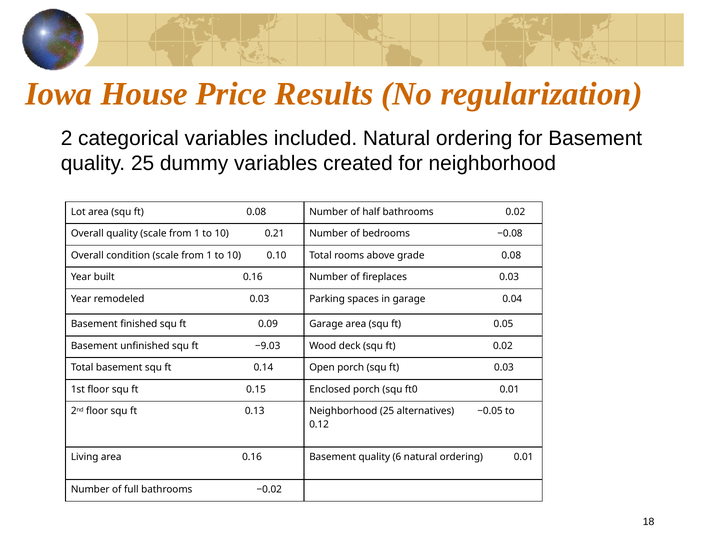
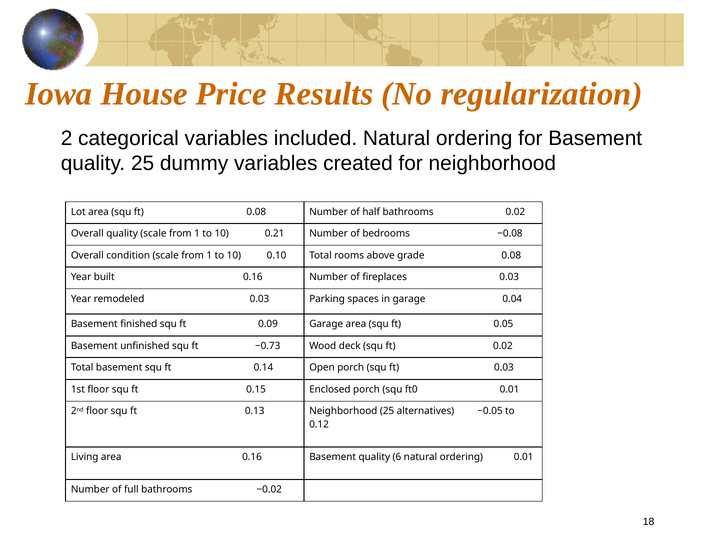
−9.03: −9.03 -> −0.73 (268, 345)
